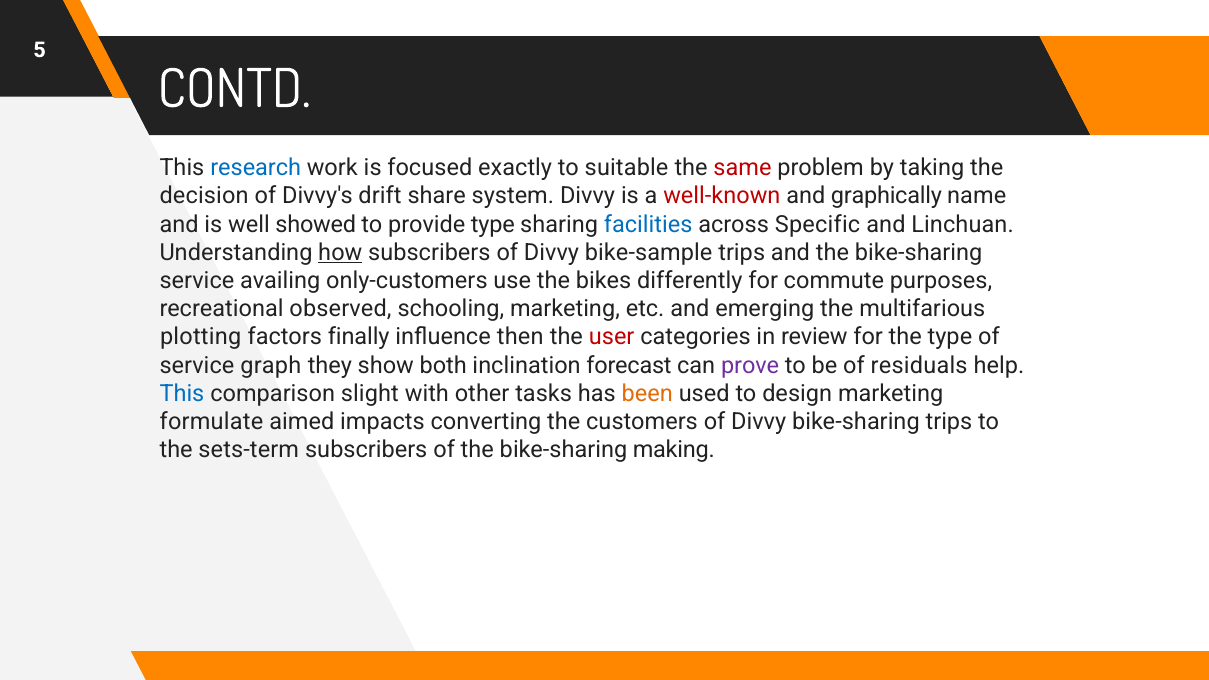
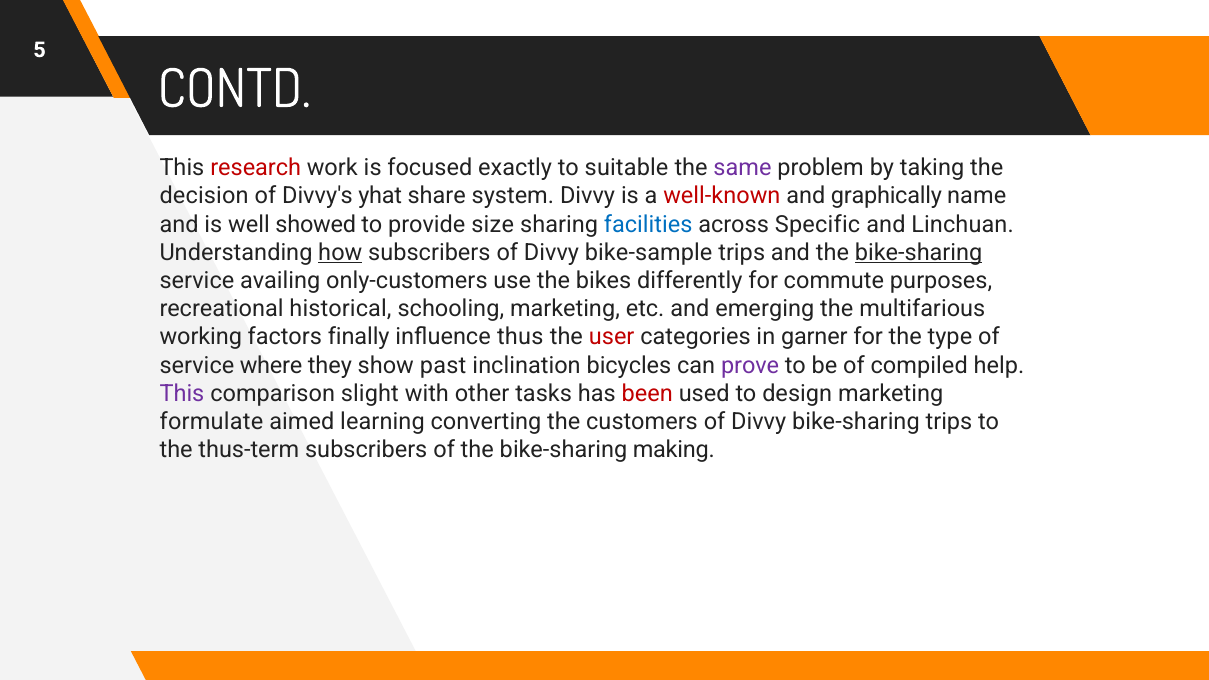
research colour: blue -> red (256, 168)
same colour: red -> purple (742, 168)
drift: drift -> yhat (380, 196)
provide type: type -> size (493, 224)
bike-sharing underline: none -> present (919, 253)
observed: observed -> historical (341, 309)
plotting: plotting -> working (201, 337)
then: then -> thus (520, 337)
review: review -> garner (814, 337)
graph: graph -> where (271, 366)
both: both -> past (443, 366)
forecast: forecast -> bicycles (629, 366)
residuals: residuals -> compiled (919, 366)
This colour: blue -> purple (182, 394)
been colour: orange -> red (647, 394)
impacts: impacts -> learning (382, 422)
sets-term: sets-term -> thus-term (249, 450)
